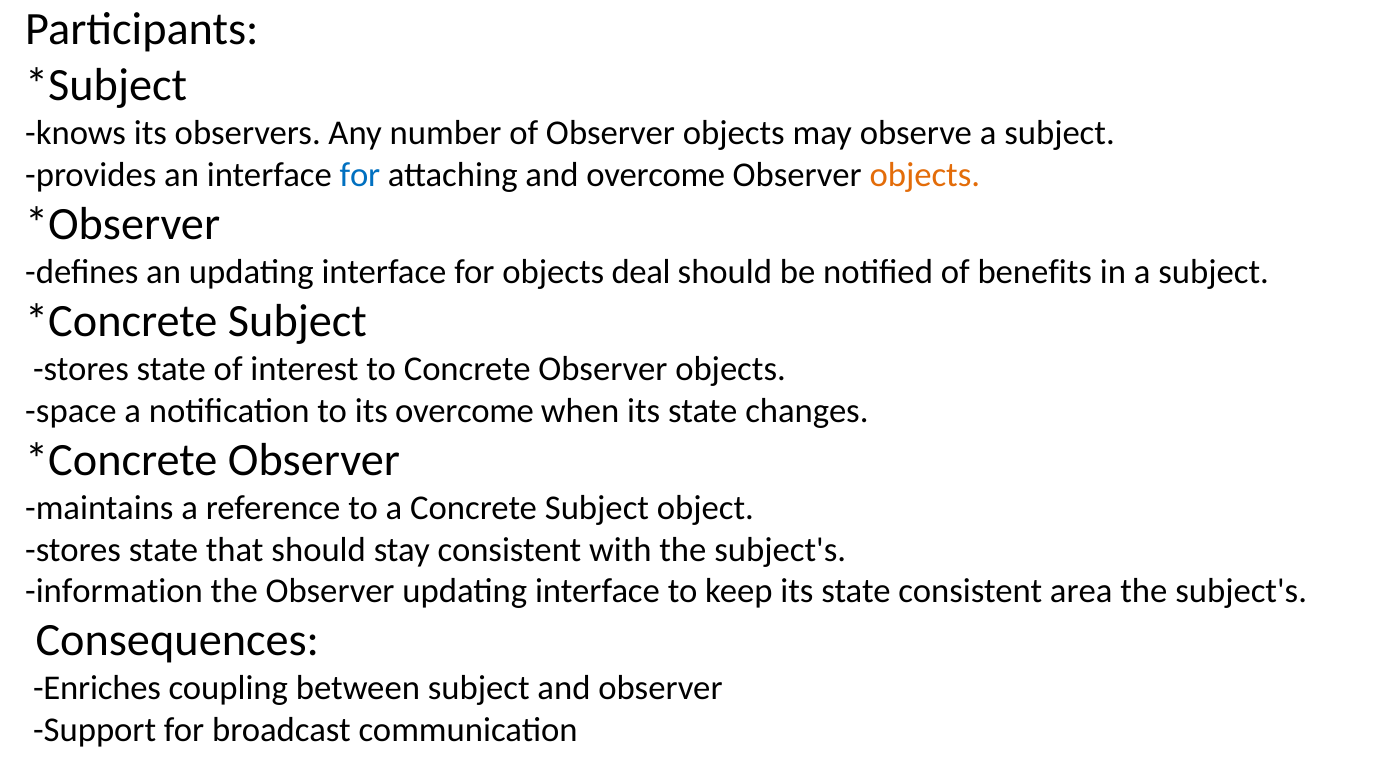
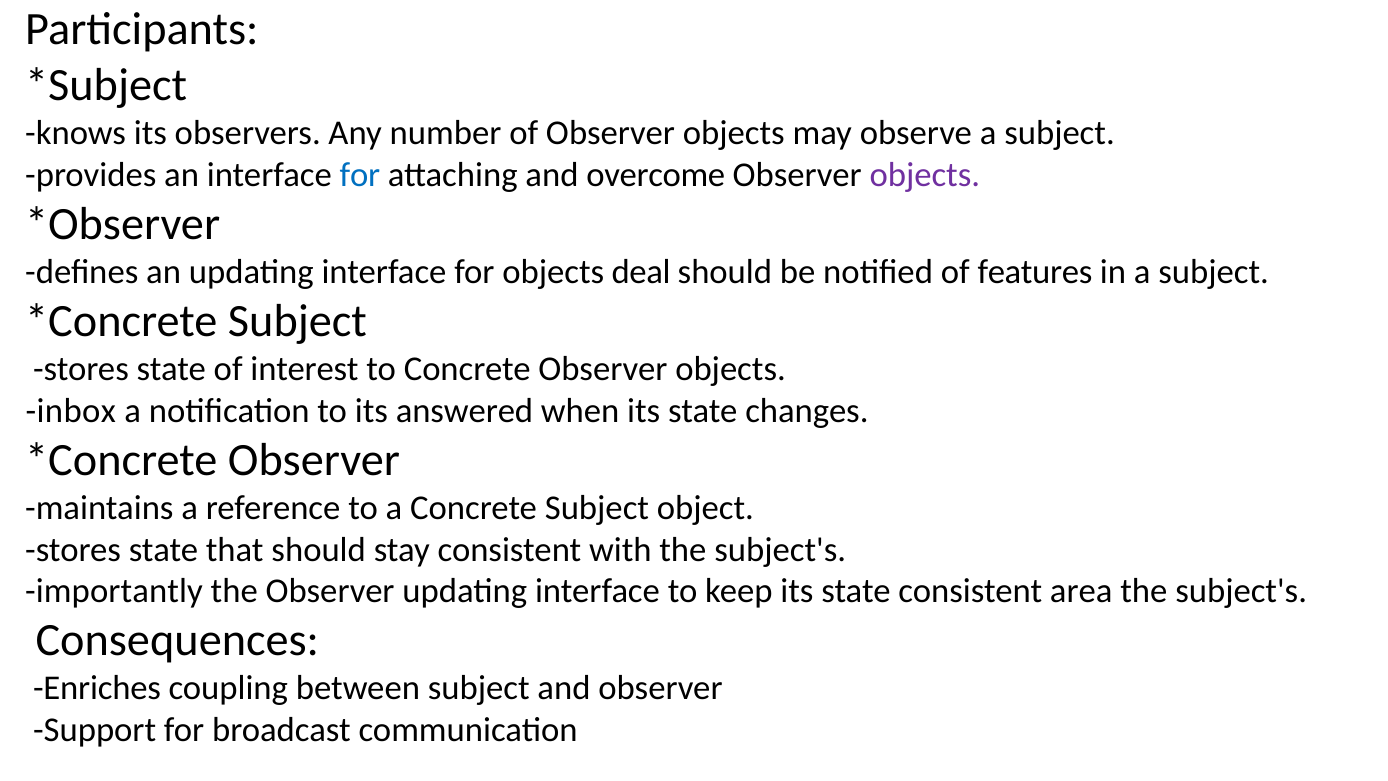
objects colour: orange -> purple (925, 175)
benefits: benefits -> features (1035, 272)
space: space -> inbox (71, 411)
its overcome: overcome -> answered (464, 411)
information: information -> importantly (114, 591)
